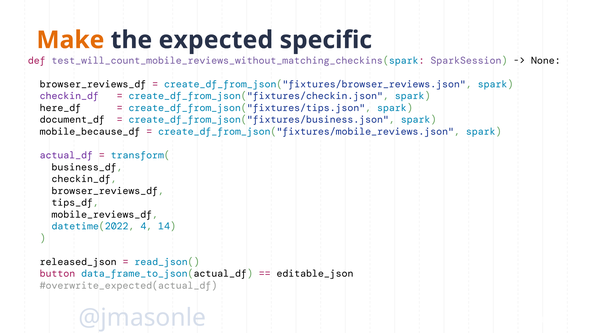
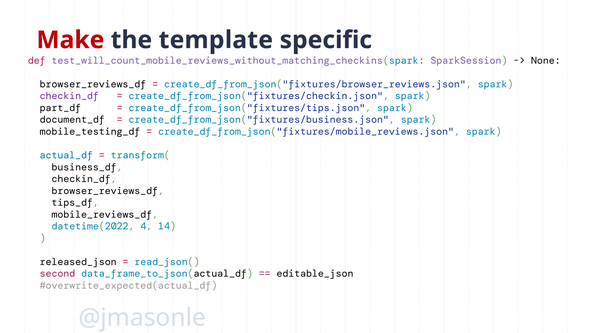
Make colour: orange -> red (70, 40)
expected: expected -> template (216, 40)
here_df: here_df -> part_df (60, 108)
mobile_because_df: mobile_because_df -> mobile_testing_df (90, 132)
actual_df colour: purple -> blue (66, 155)
button: button -> second (57, 274)
